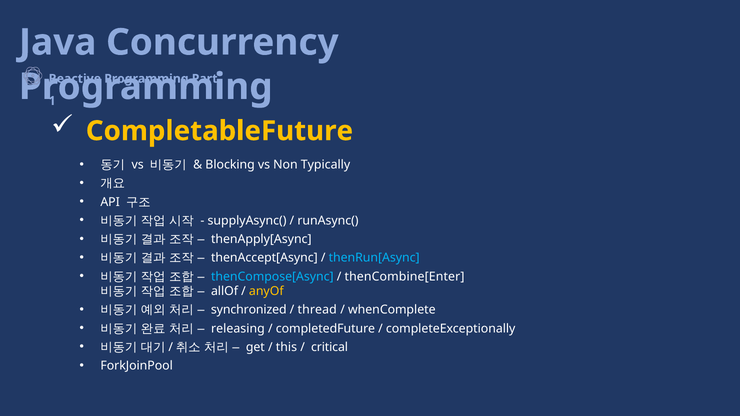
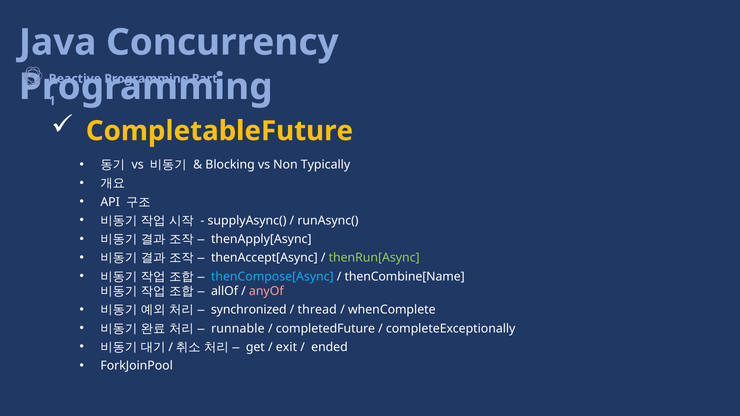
thenRun[Async colour: light blue -> light green (374, 258)
thenCombine[Enter: thenCombine[Enter -> thenCombine[Name (405, 277)
anyOf colour: yellow -> pink (266, 291)
releasing: releasing -> runnable (238, 329)
this: this -> exit (286, 347)
critical: critical -> ended (329, 347)
